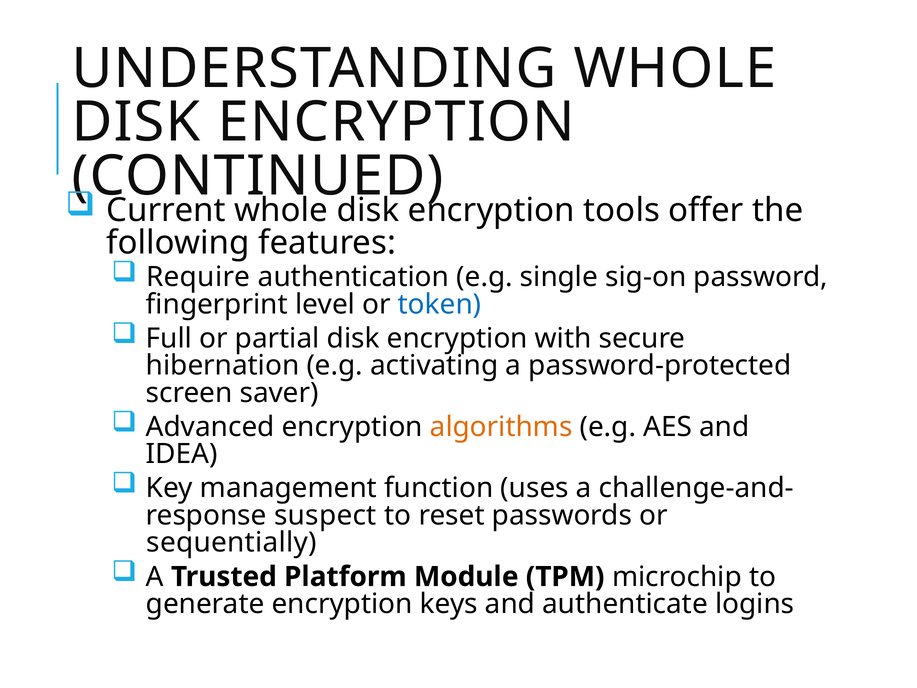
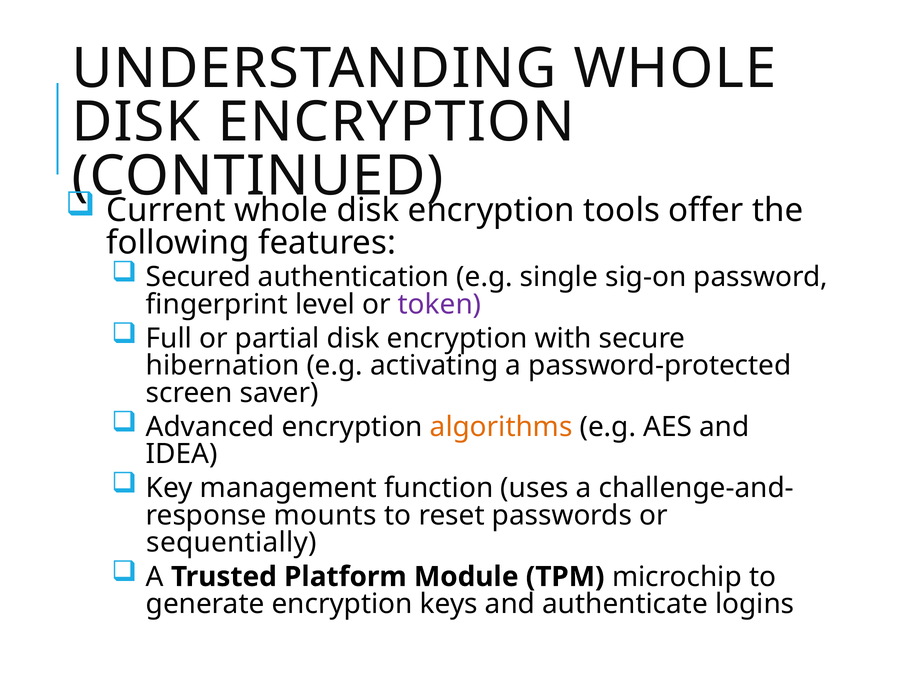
Require: Require -> Secured (198, 277)
token colour: blue -> purple (440, 304)
suspect: suspect -> mounts (325, 515)
